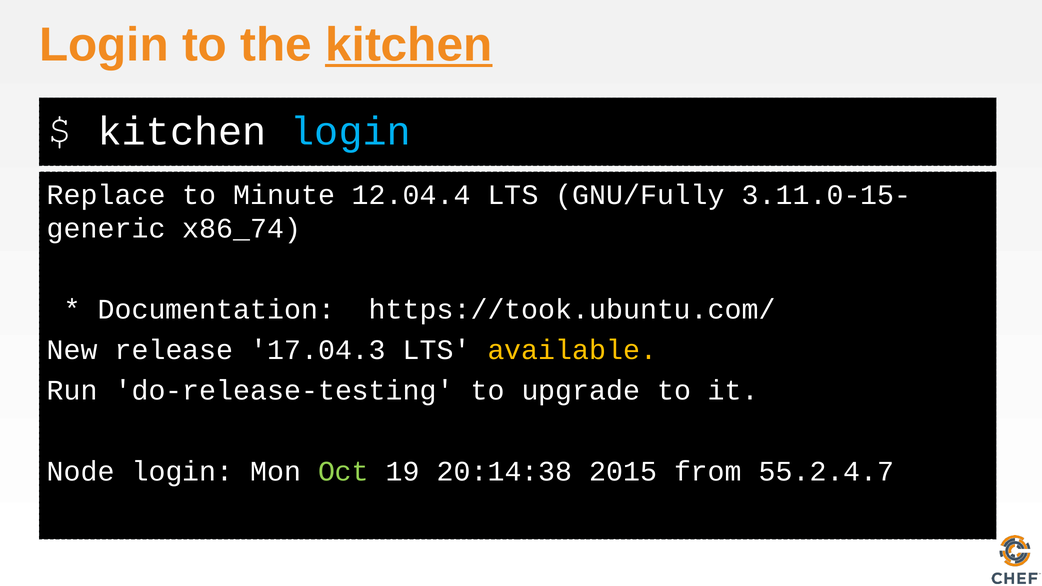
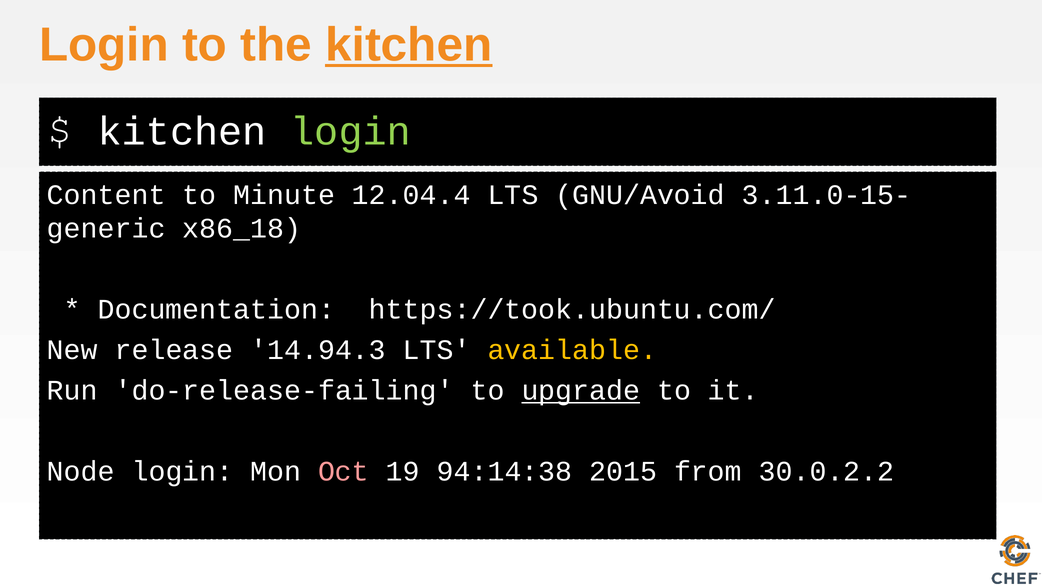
login colour: light blue -> light green (351, 132)
Replace: Replace -> Content (106, 195)
GNU/Fully: GNU/Fully -> GNU/Avoid (640, 195)
x86_74: x86_74 -> x86_18 (242, 229)
17.04.3: 17.04.3 -> 14.94.3 (318, 350)
do-release-testing: do-release-testing -> do-release-failing (284, 391)
upgrade underline: none -> present (581, 391)
Oct colour: light green -> pink (343, 471)
20:14:38: 20:14:38 -> 94:14:38 (505, 471)
55.2.4.7: 55.2.4.7 -> 30.0.2.2 (827, 471)
